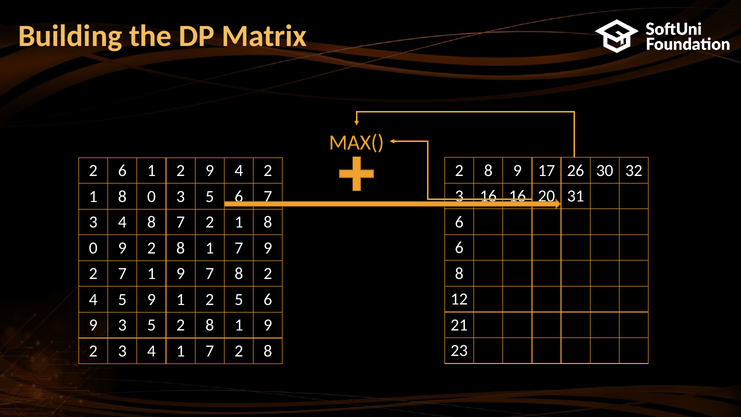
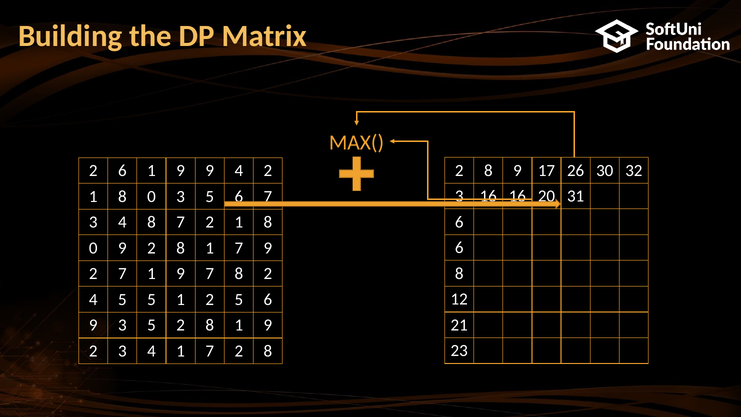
6 1 2: 2 -> 9 (181, 171)
5 9: 9 -> 5 (151, 299)
